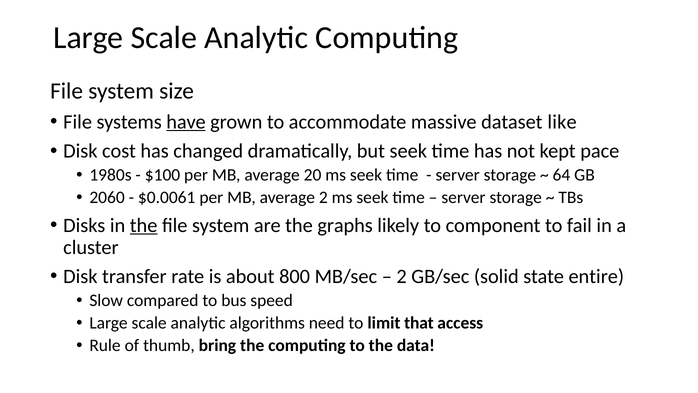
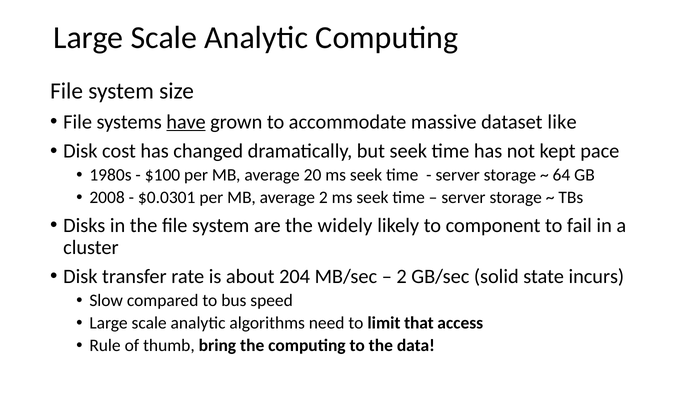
2060: 2060 -> 2008 (107, 197)
$0.0061: $0.0061 -> $0.0301 (167, 197)
the underline: present -> none (144, 225)
graphs: graphs -> widely (345, 225)
800: 800 -> 204 (295, 276)
entire: entire -> incurs (596, 276)
